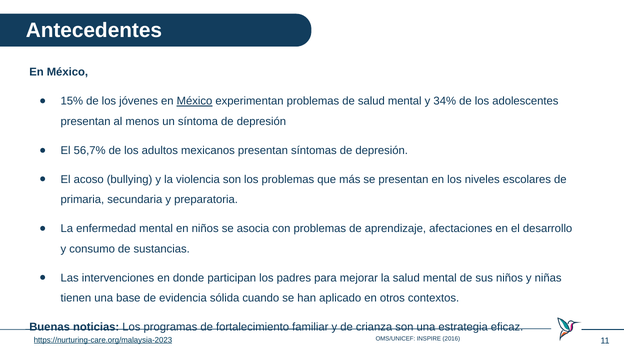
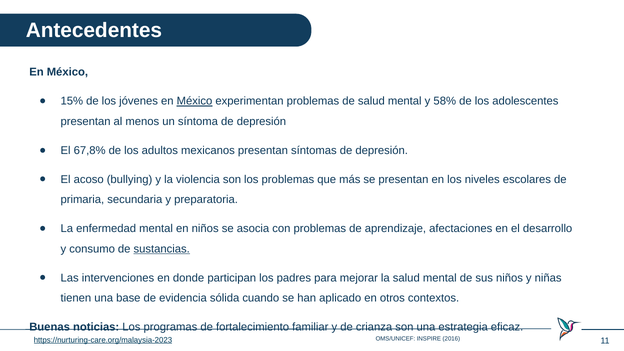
34%: 34% -> 58% (445, 101)
56,7%: 56,7% -> 67,8% (90, 150)
sustancias underline: none -> present (162, 249)
